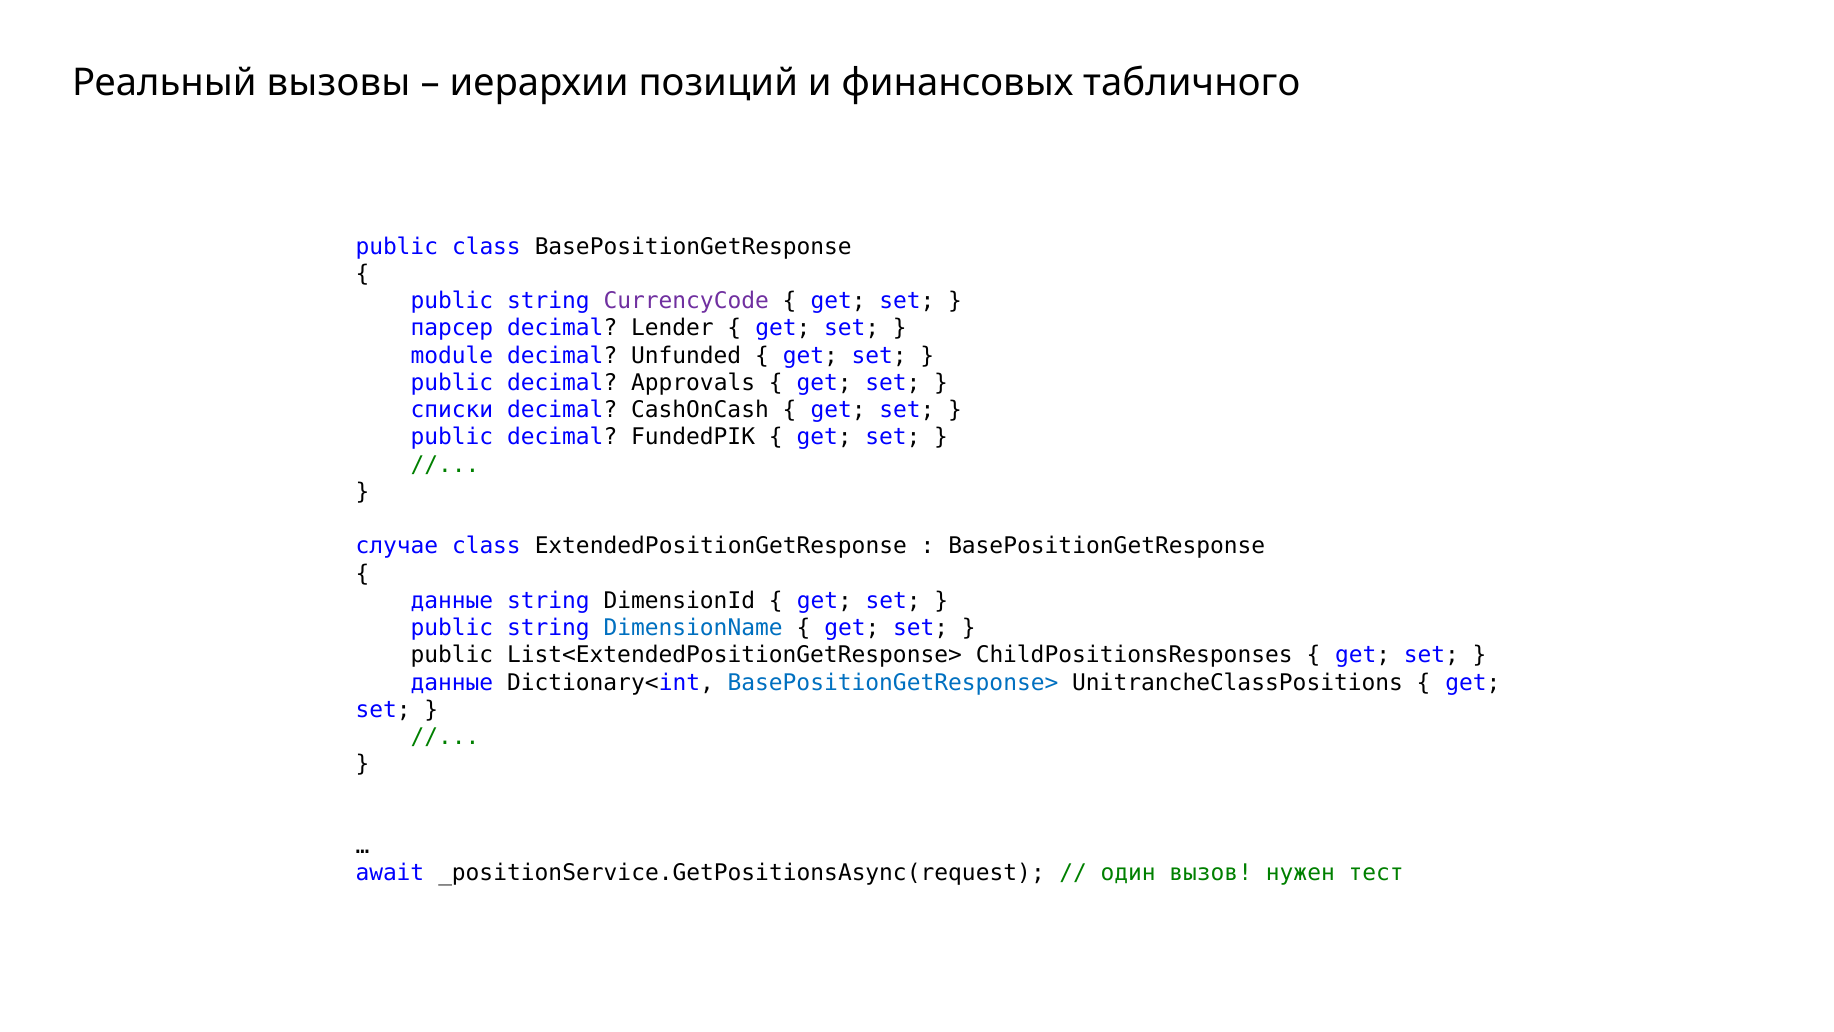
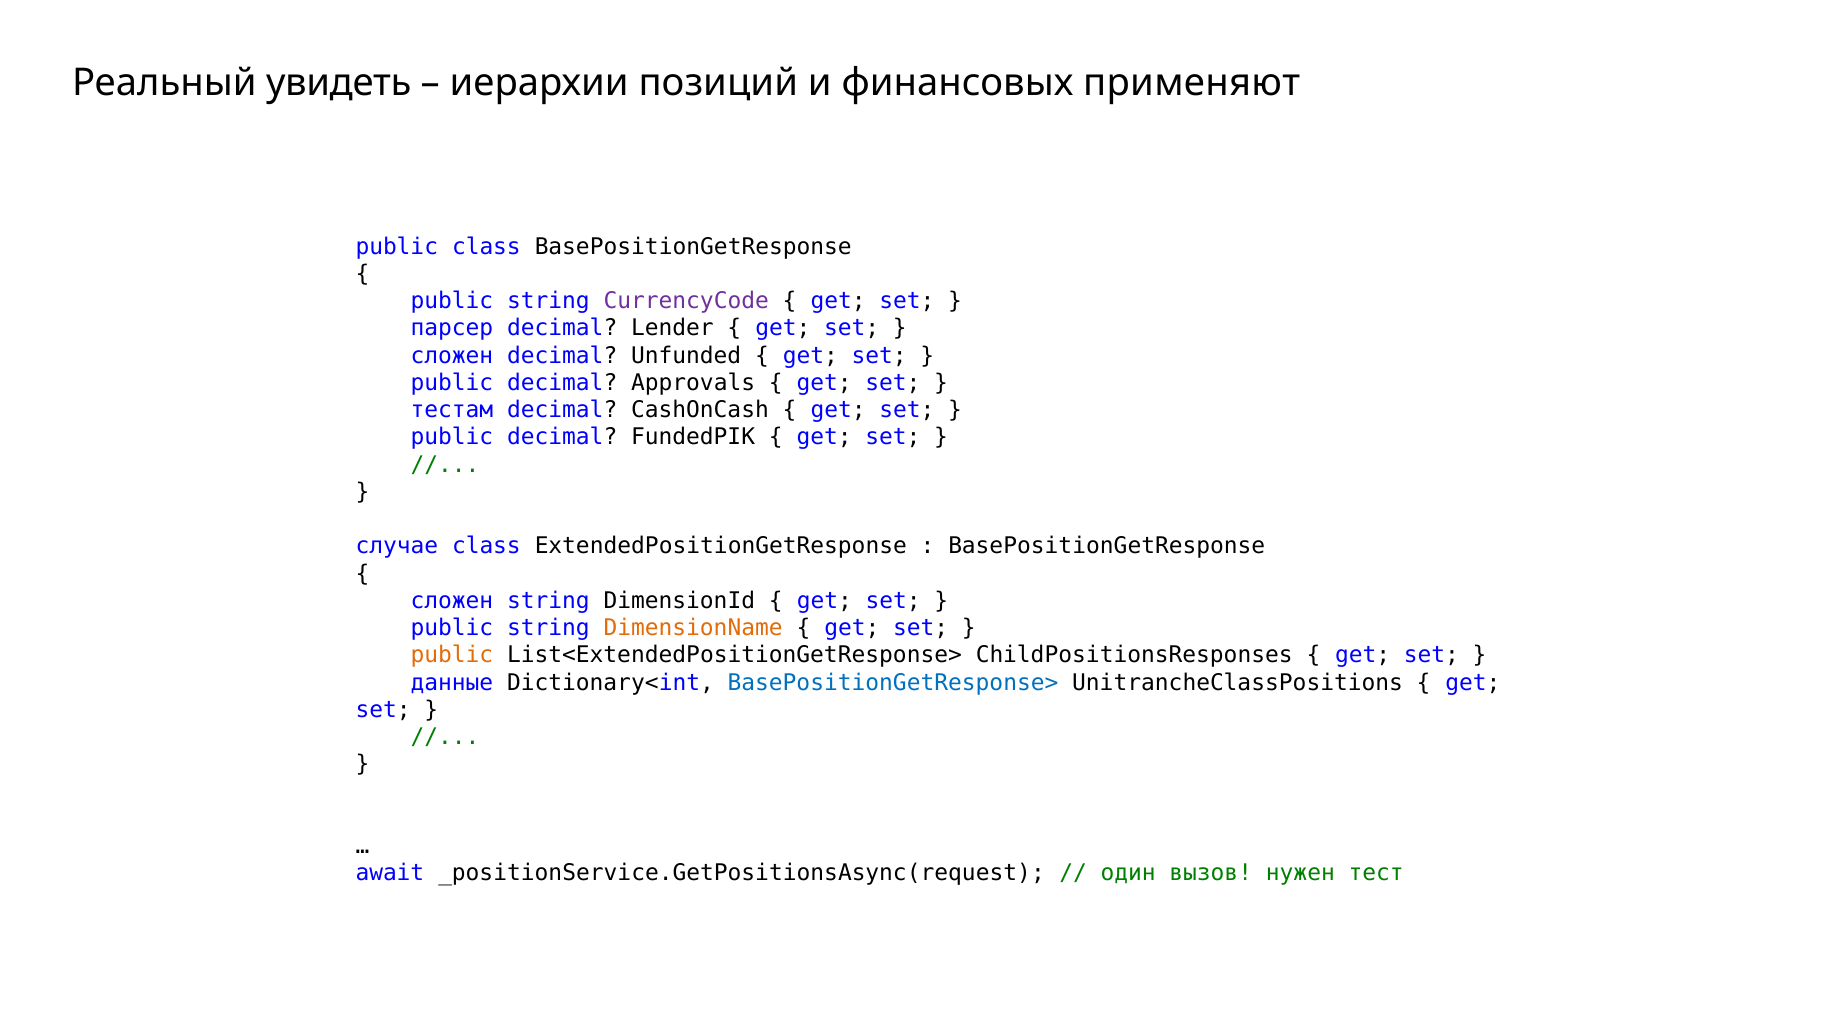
вызовы: вызовы -> увидеть (339, 83)
табличного: табличного -> применяют (1192, 83)
module: module -> сложен (452, 355)
списки: списки -> тестам (452, 410)
данные: данные -> сложен (452, 601)
DimensionName colour: blue -> orange (693, 628)
public colour: black -> orange (452, 655)
